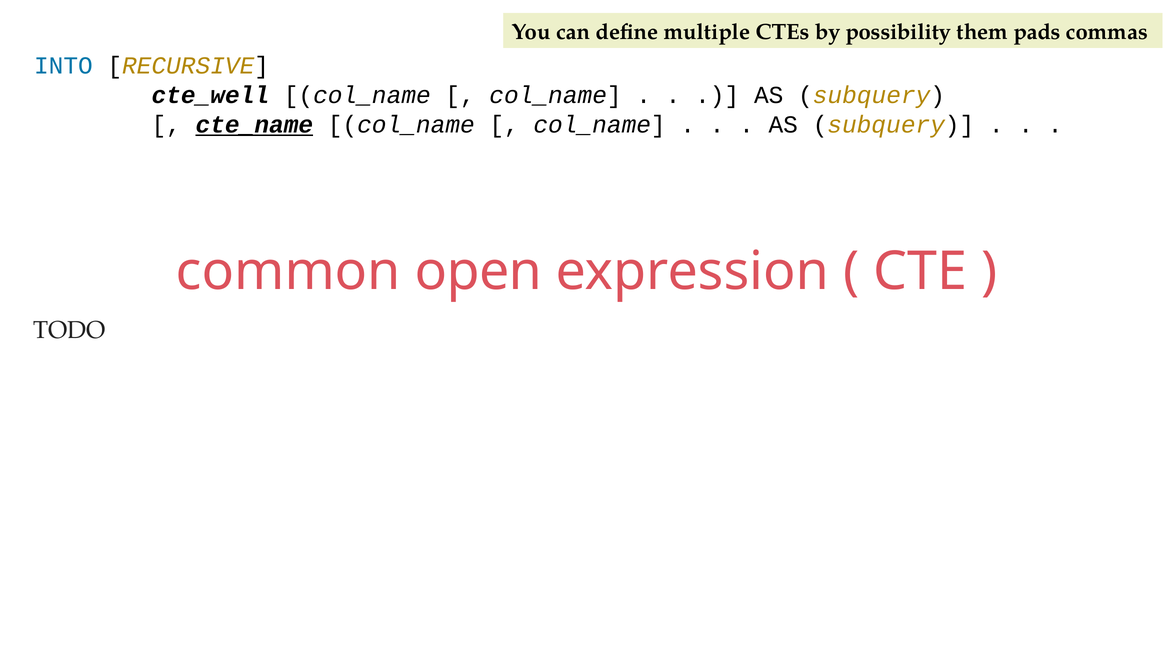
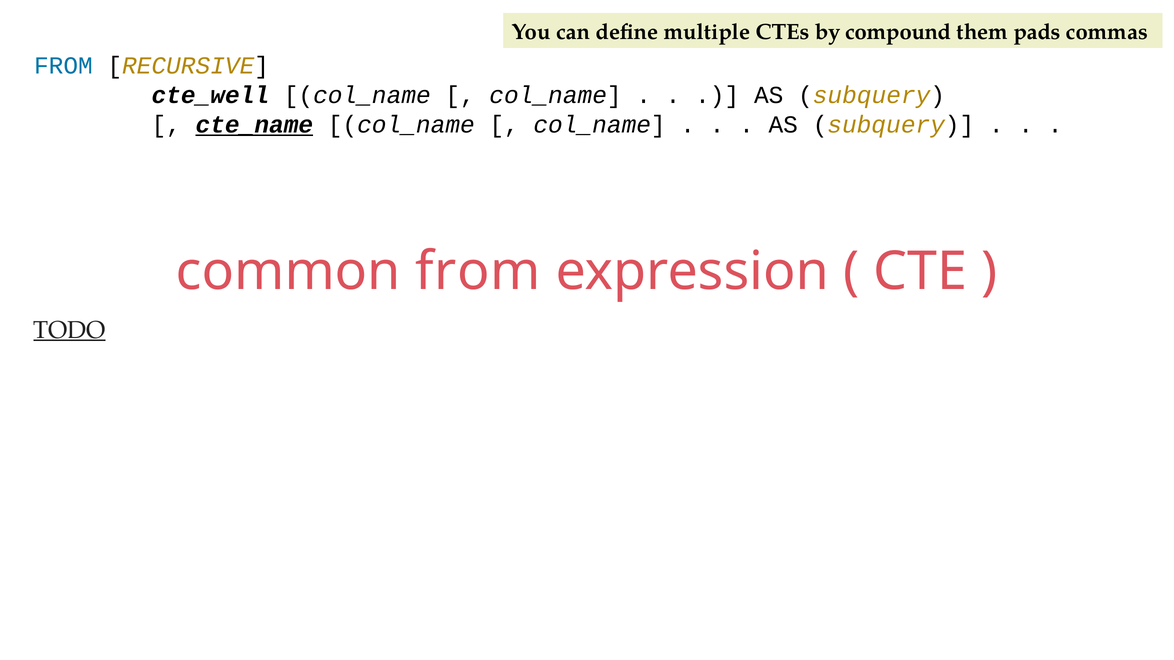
possibility: possibility -> compound (898, 32)
INTO: INTO -> FROM (63, 66)
common open: open -> from (478, 272)
TODO underline: none -> present (70, 330)
